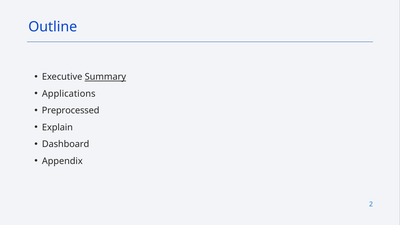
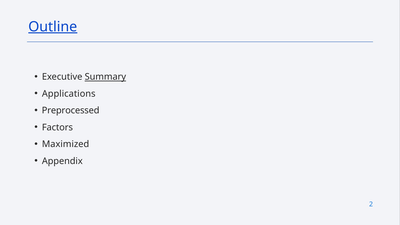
Outline underline: none -> present (53, 27)
Explain: Explain -> Factors (57, 127)
Dashboard: Dashboard -> Maximized (66, 144)
